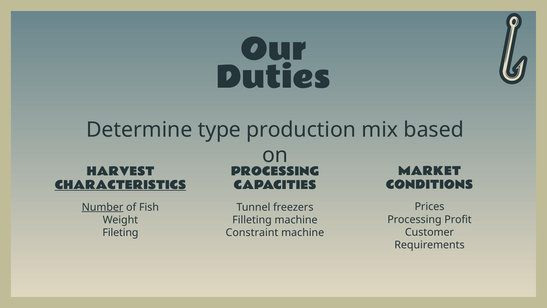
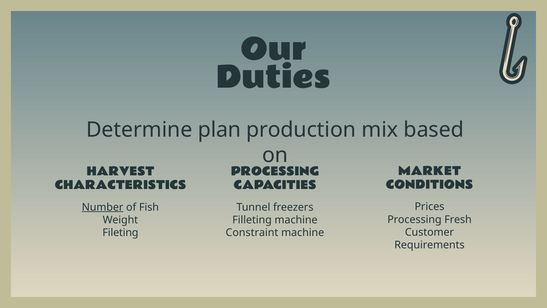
type: type -> plan (219, 130)
CHARACTERISTICS underline: present -> none (120, 185)
Profit: Profit -> Fresh (458, 219)
